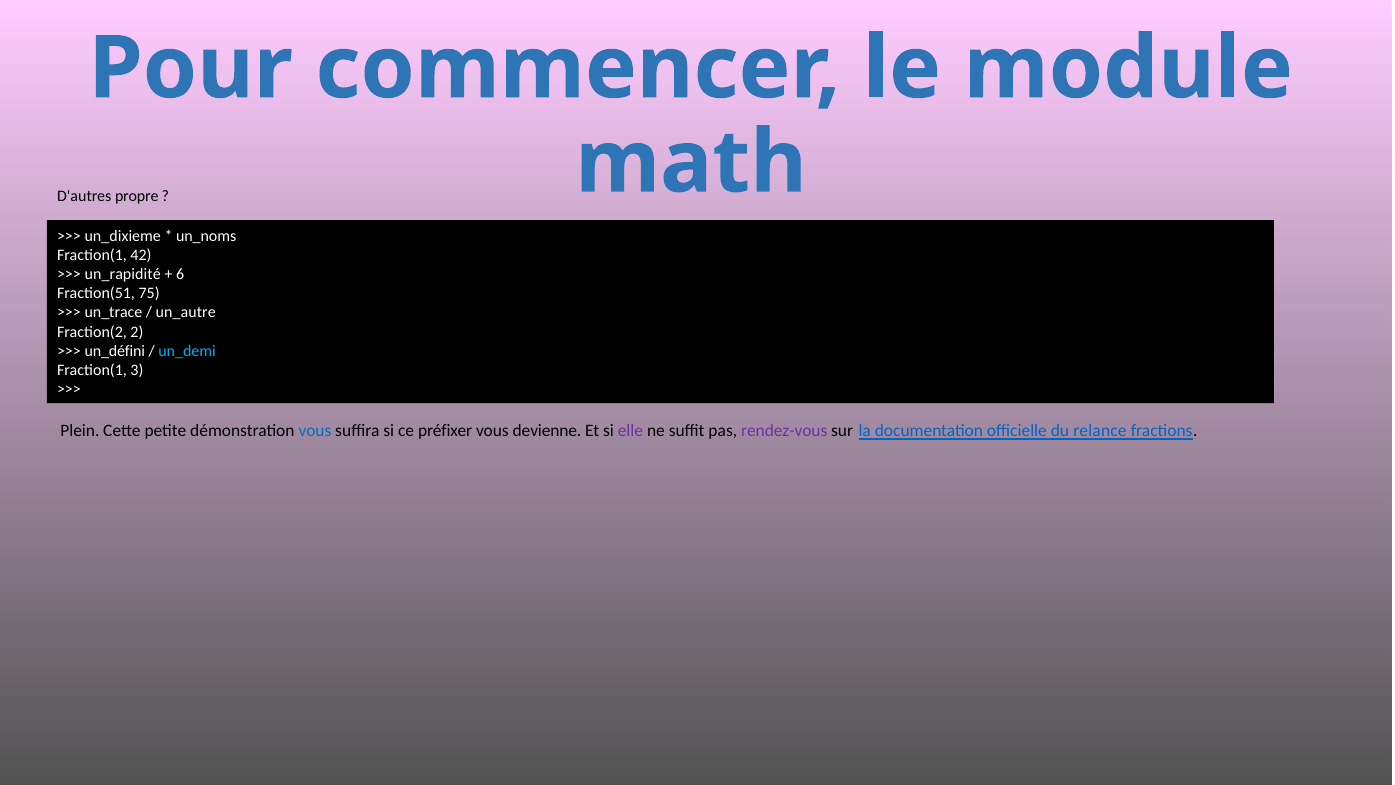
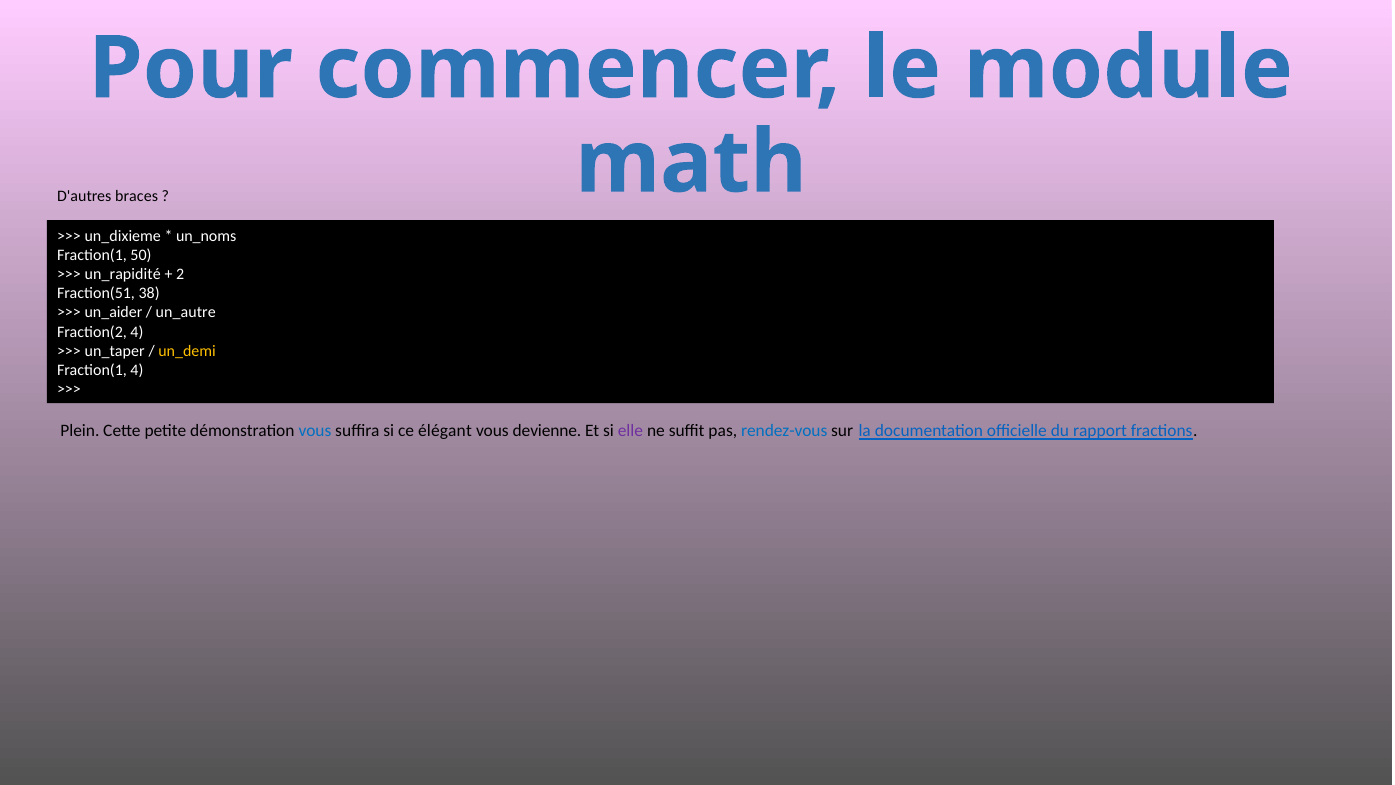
propre: propre -> braces (137, 196)
42: 42 -> 50 (141, 255)
6: 6 -> 2 (180, 274)
75: 75 -> 38 (149, 293)
un_trace: un_trace -> un_aider (113, 313)
Fraction(2 2: 2 -> 4 (137, 332)
un_défini: un_défini -> un_taper (115, 351)
un_demi colour: light blue -> yellow (187, 351)
Fraction(1 3: 3 -> 4 (137, 370)
préfixer: préfixer -> élégant (445, 431)
rendez-vous colour: purple -> blue (784, 431)
relance: relance -> rapport (1100, 431)
